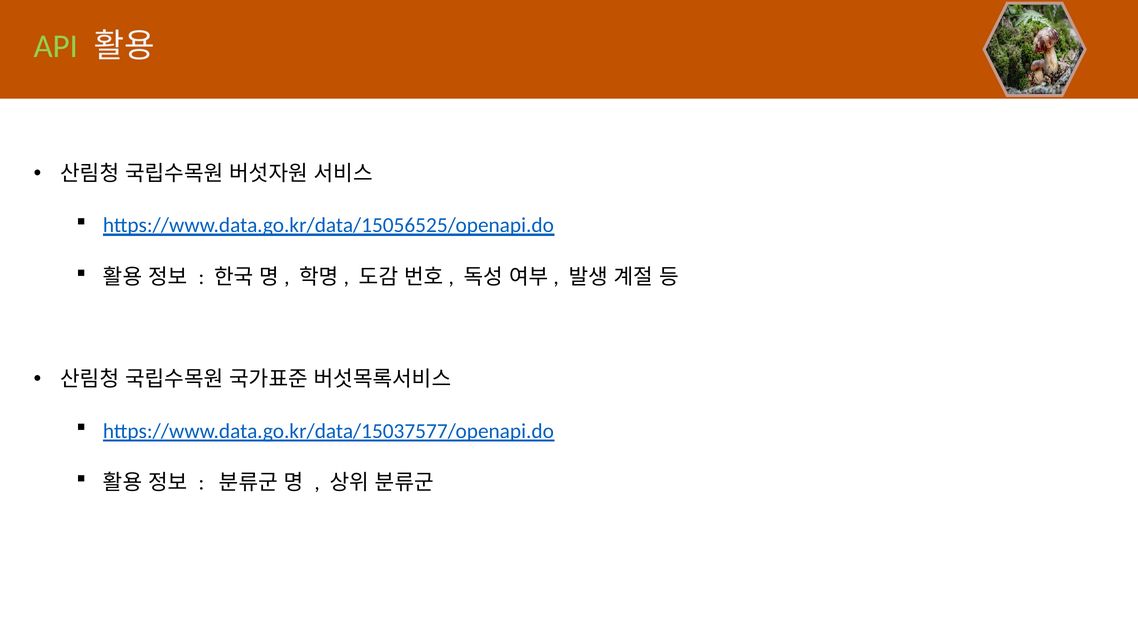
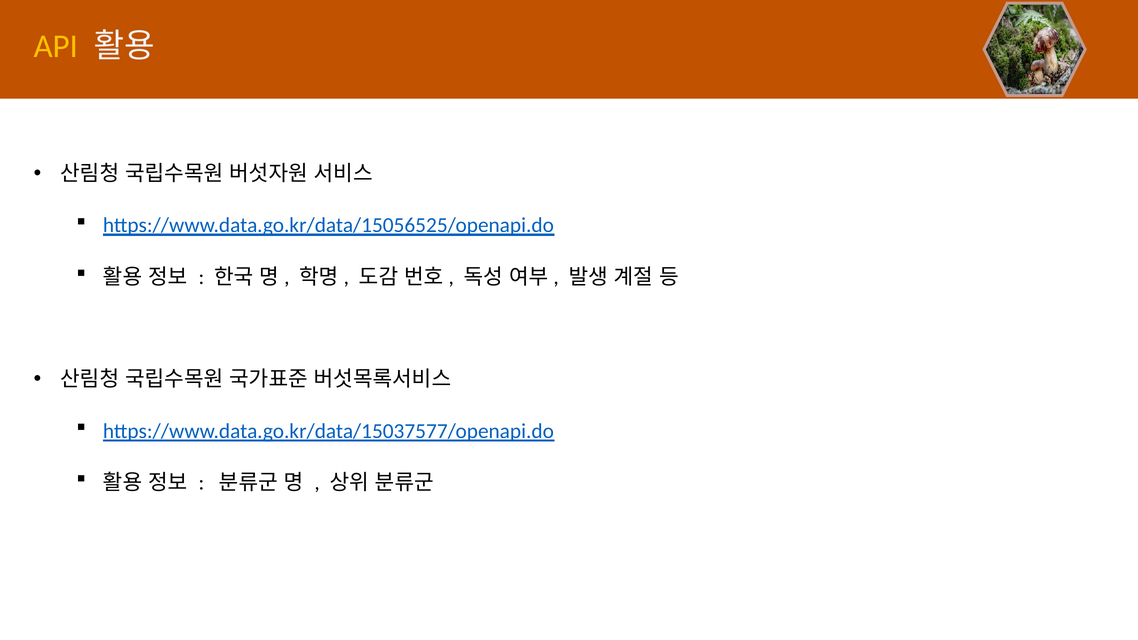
API colour: light green -> yellow (56, 46)
